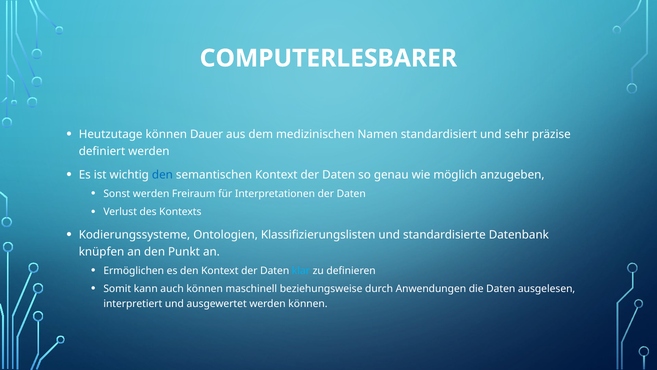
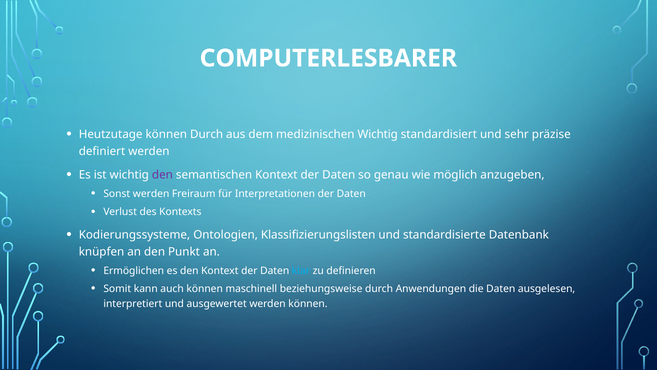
können Dauer: Dauer -> Durch (207, 134)
medizinischen Namen: Namen -> Wichtig (378, 134)
den colour: blue -> purple (162, 175)
